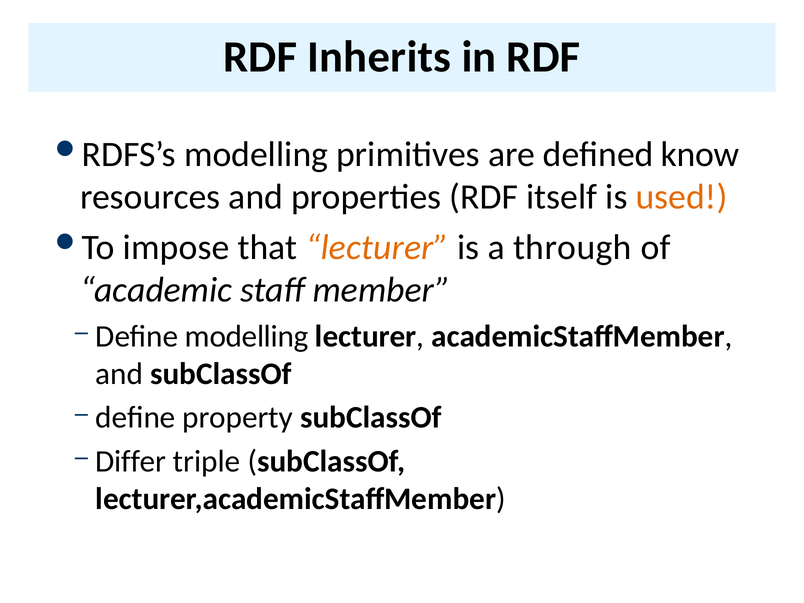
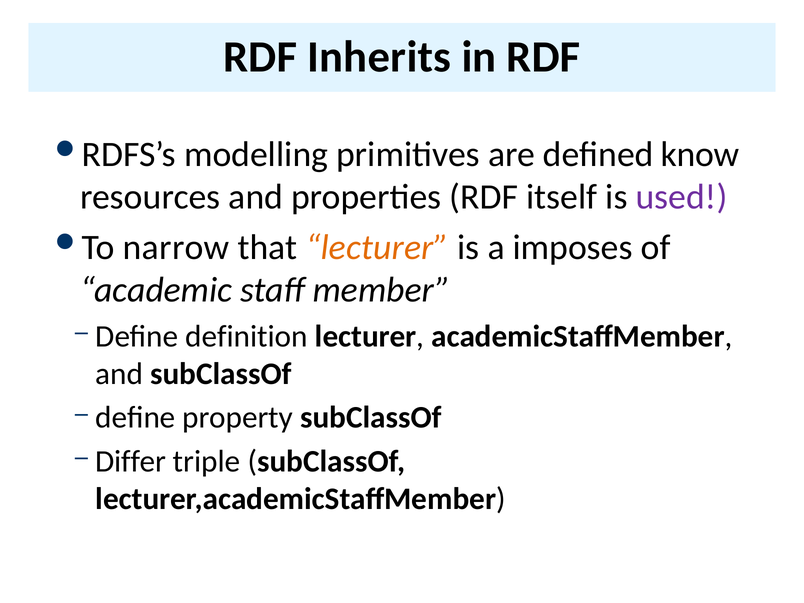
used colour: orange -> purple (682, 197)
impose: impose -> narrow (176, 247)
through: through -> imposes (573, 247)
Define modelling: modelling -> definition (247, 336)
